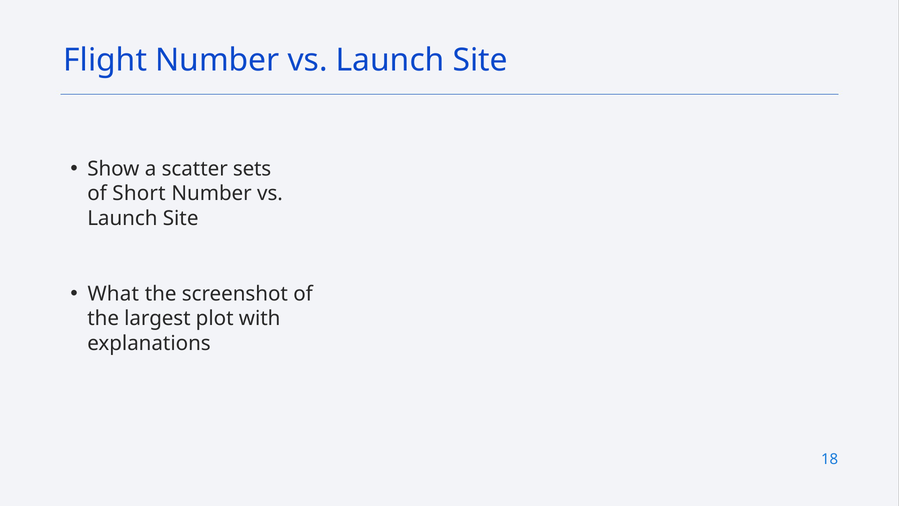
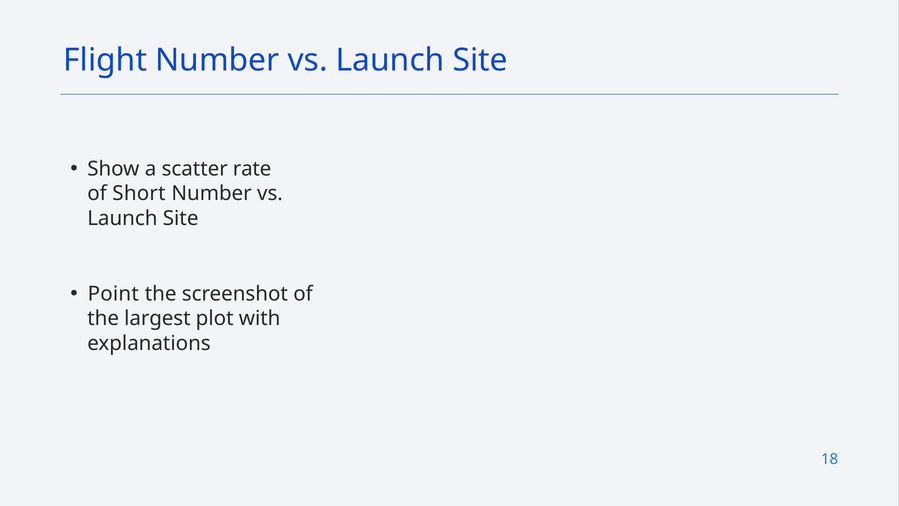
sets: sets -> rate (252, 169)
What: What -> Point (113, 294)
